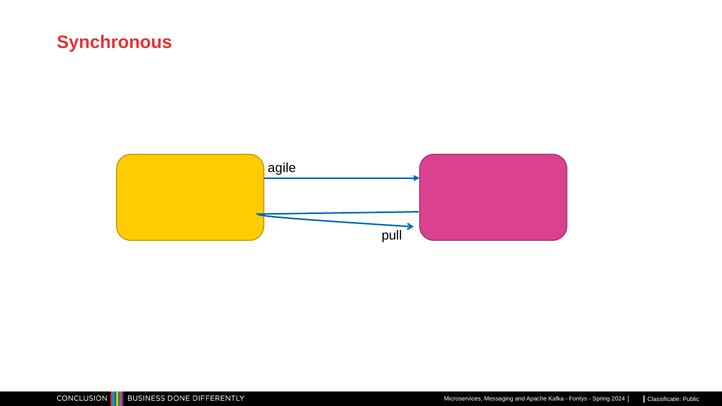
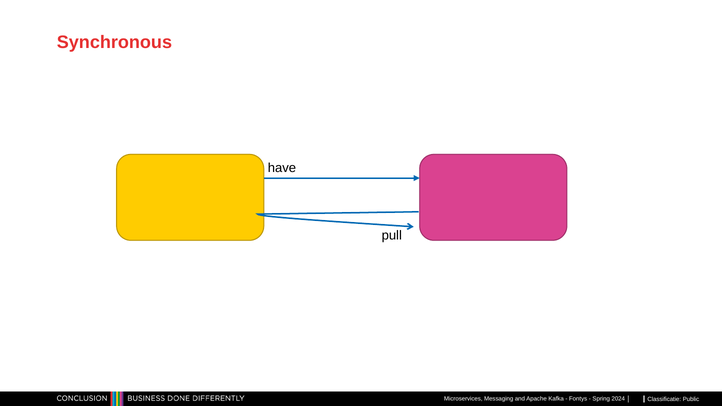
agile: agile -> have (282, 168)
